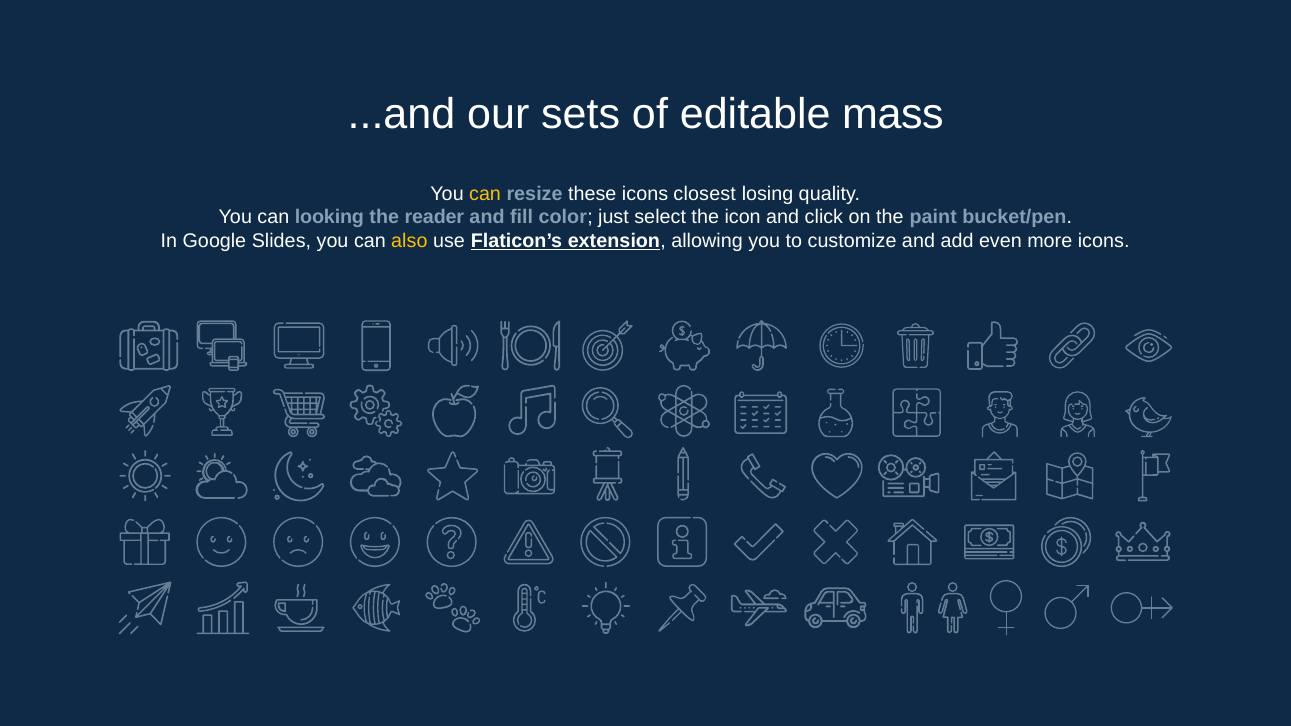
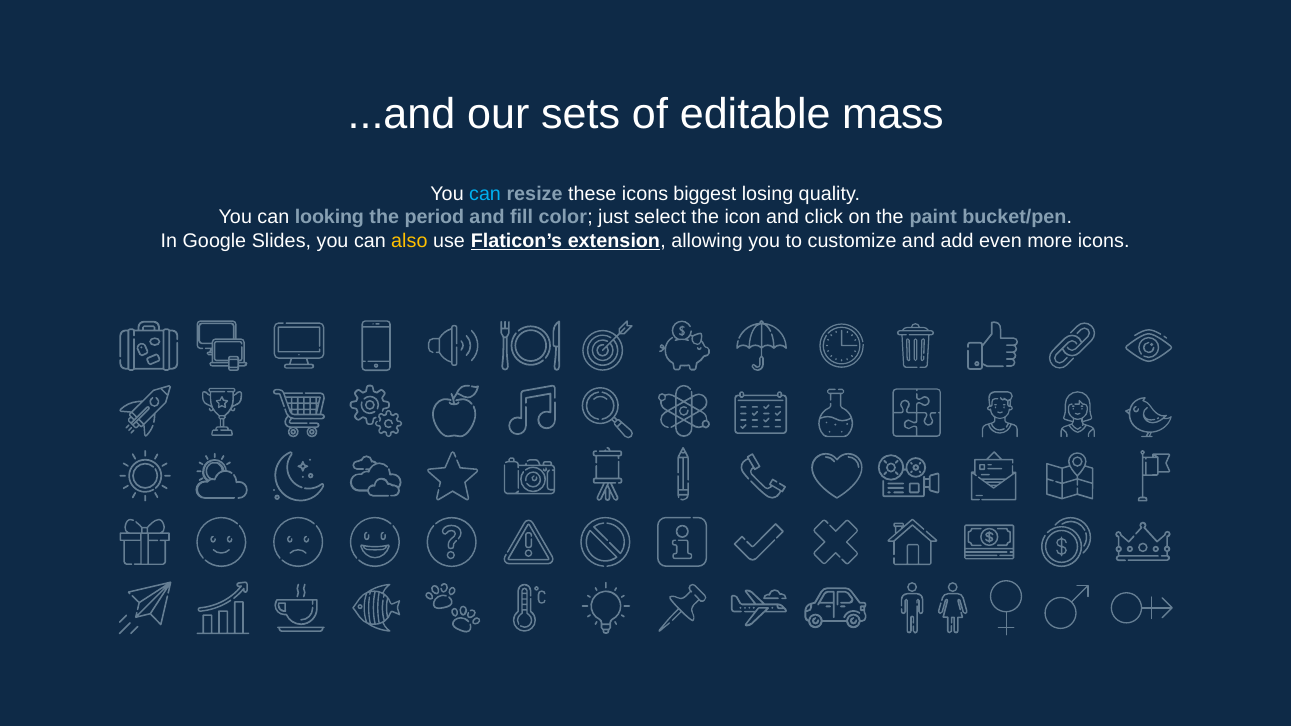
can colour: yellow -> light blue (485, 194)
closest: closest -> biggest (705, 194)
reader: reader -> period (434, 218)
